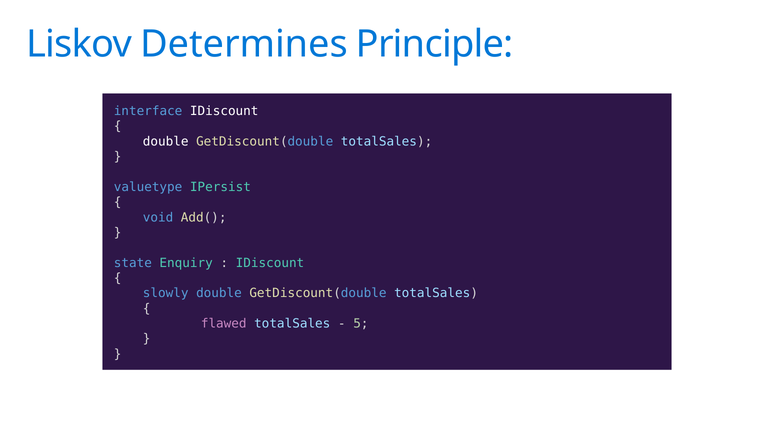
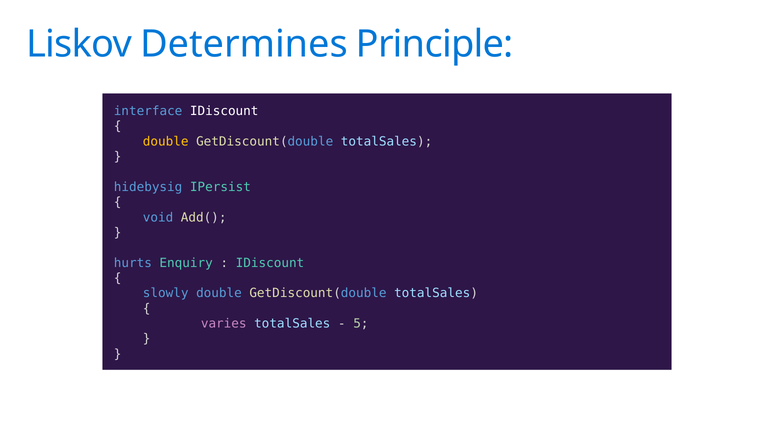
double colour: white -> yellow (166, 142)
valuetype: valuetype -> hidebysig (148, 187)
state: state -> hurts (133, 263)
flawed: flawed -> varies (224, 324)
